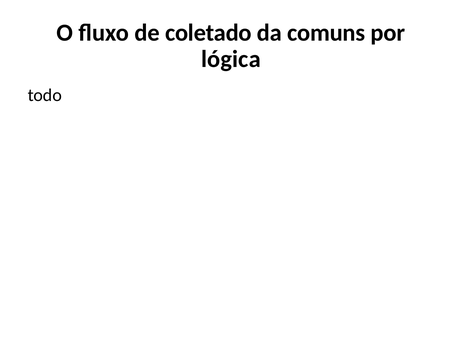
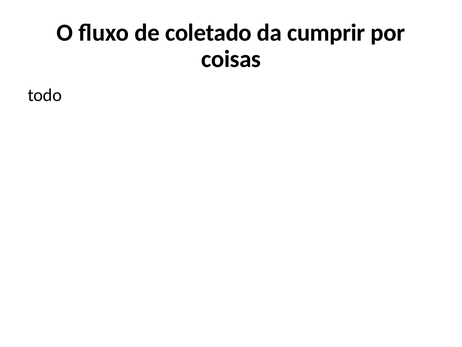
comuns: comuns -> cumprir (326, 33)
lógica: lógica -> coisas (231, 59)
